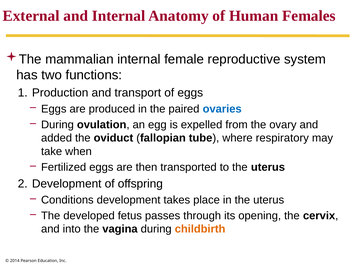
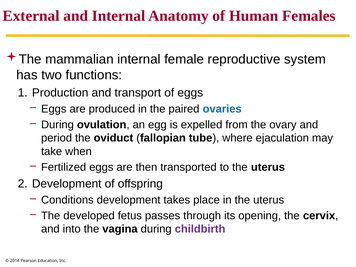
added: added -> period (57, 138)
respiratory: respiratory -> ejaculation (282, 138)
childbirth colour: orange -> purple (200, 229)
